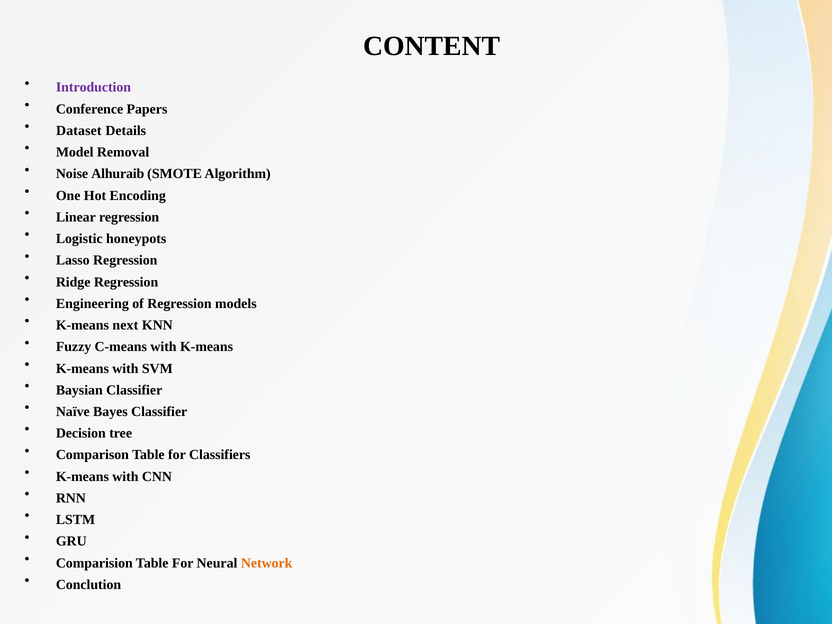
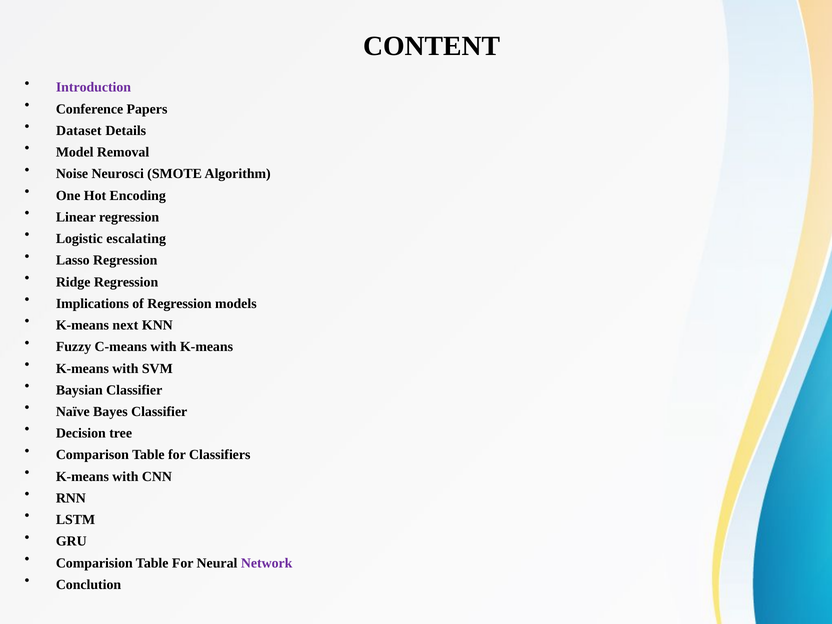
Alhuraib: Alhuraib -> Neurosci (118, 174)
honeypots: honeypots -> escalating (136, 239)
Engineering: Engineering -> Implications (92, 304)
Network colour: orange -> purple (267, 563)
